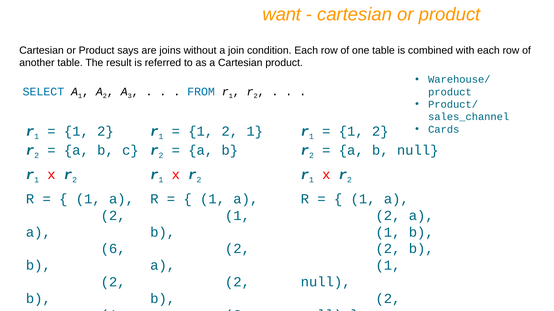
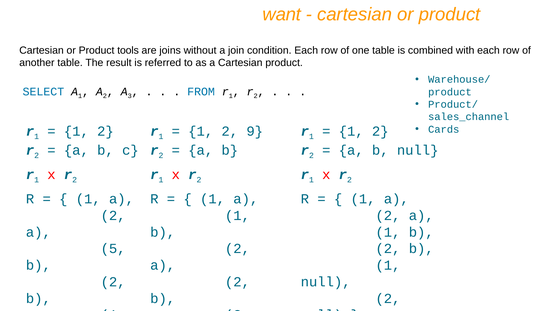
says: says -> tools (128, 50)
2 1: 1 -> 9 (255, 132)
6: 6 -> 5 (113, 249)
